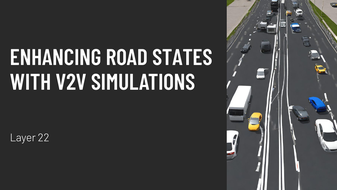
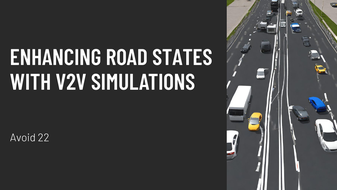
Layer: Layer -> Avoid (23, 137)
